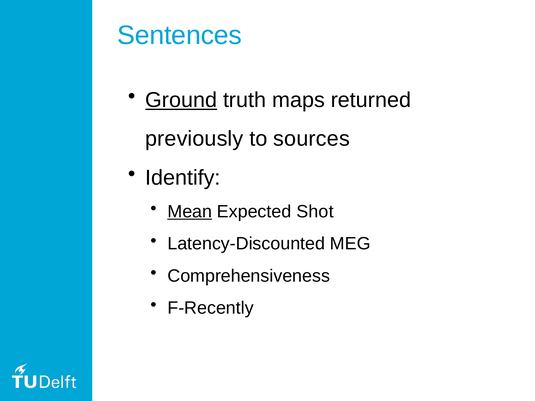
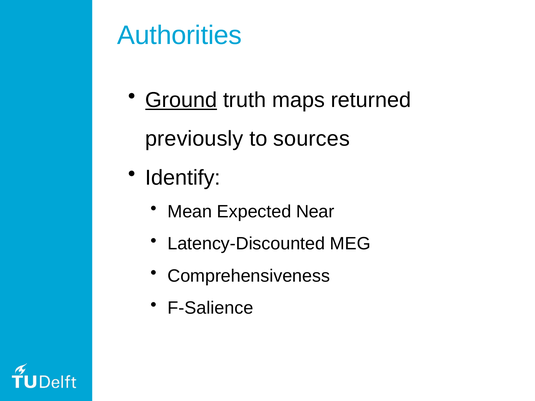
Sentences: Sentences -> Authorities (180, 35)
Mean underline: present -> none (190, 212)
Shot: Shot -> Near (315, 212)
F-Recently: F-Recently -> F-Salience (211, 308)
